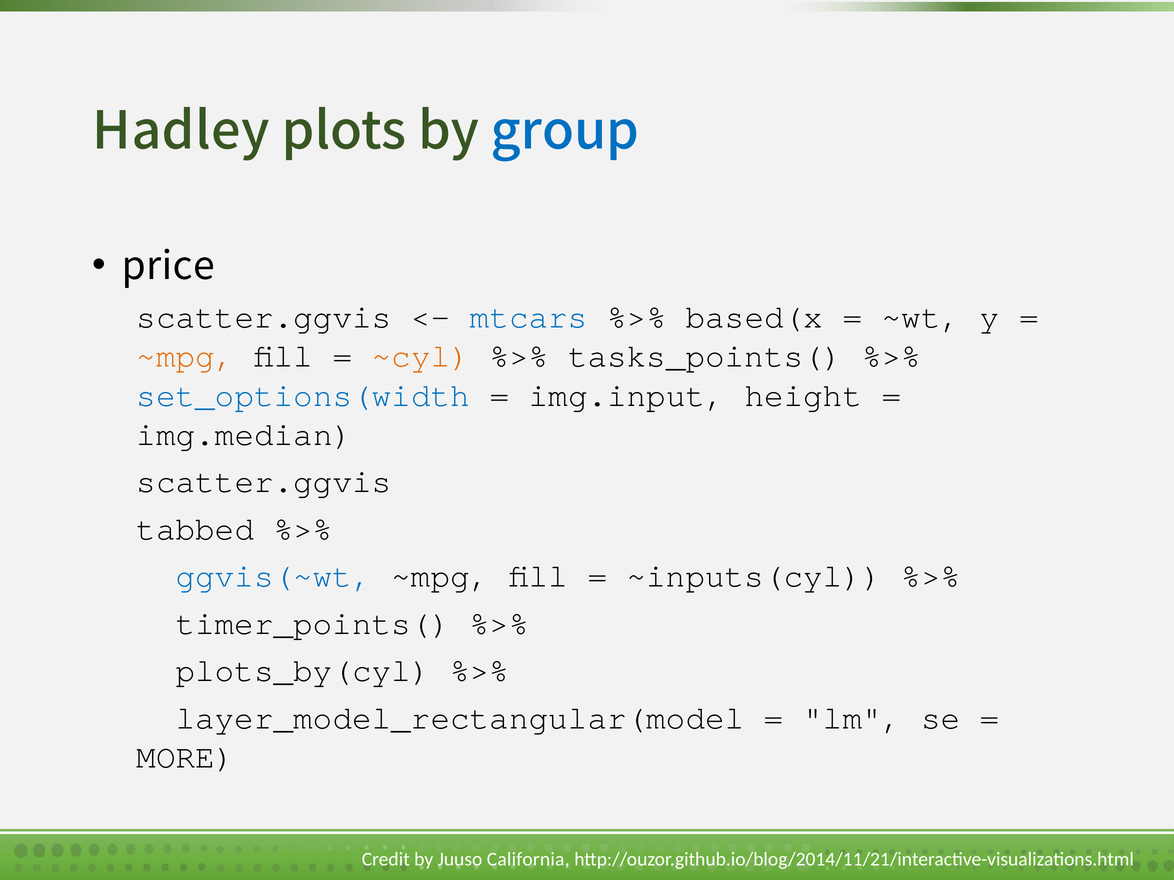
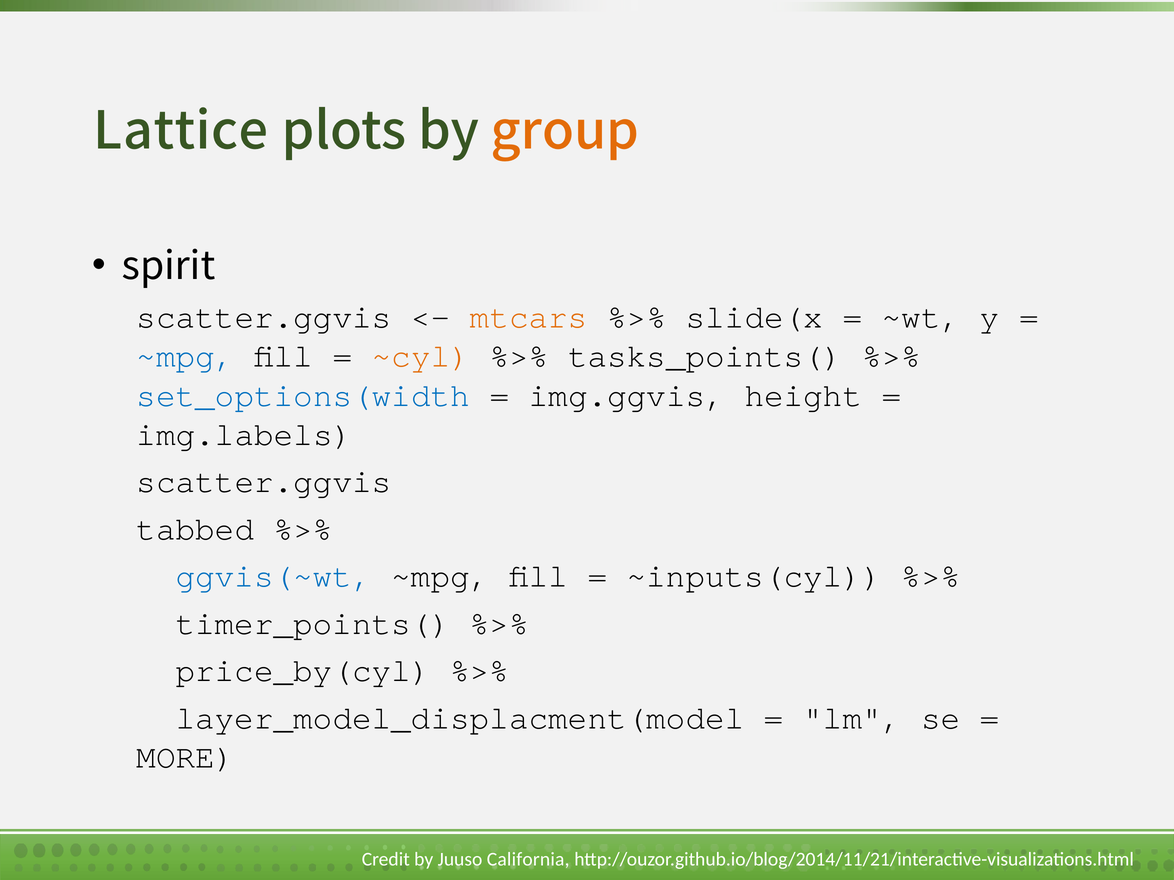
Hadley: Hadley -> Lattice (181, 132)
group colour: blue -> orange (565, 132)
price: price -> spirit (169, 266)
mtcars colour: blue -> orange (529, 317)
based(x: based(x -> slide(x (754, 317)
~mpg colour: orange -> blue (185, 356)
img.input: img.input -> img.ggvis (627, 396)
img.median: img.median -> img.labels (244, 435)
plots_by(cyl: plots_by(cyl -> price_by(cyl (303, 671)
layer_model_rectangular(model: layer_model_rectangular(model -> layer_model_displacment(model (460, 718)
